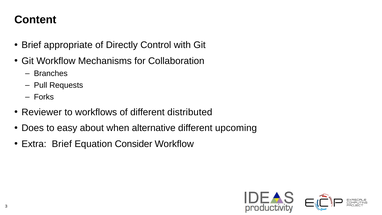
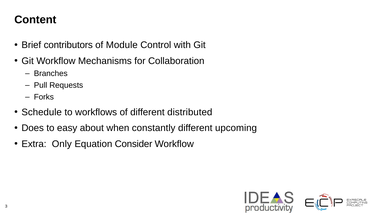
appropriate: appropriate -> contributors (68, 45)
Directly: Directly -> Module (122, 45)
Reviewer: Reviewer -> Schedule (42, 112)
alternative: alternative -> constantly (154, 128)
Extra Brief: Brief -> Only (62, 144)
